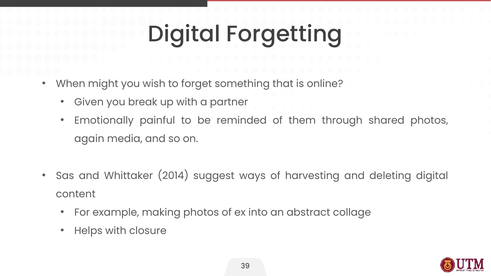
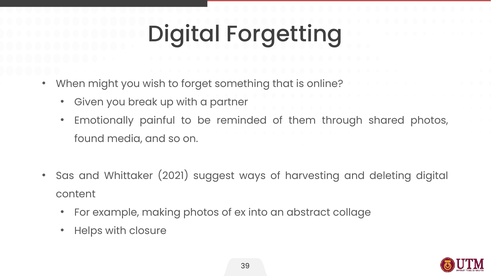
again: again -> found (89, 139)
2014: 2014 -> 2021 (173, 176)
